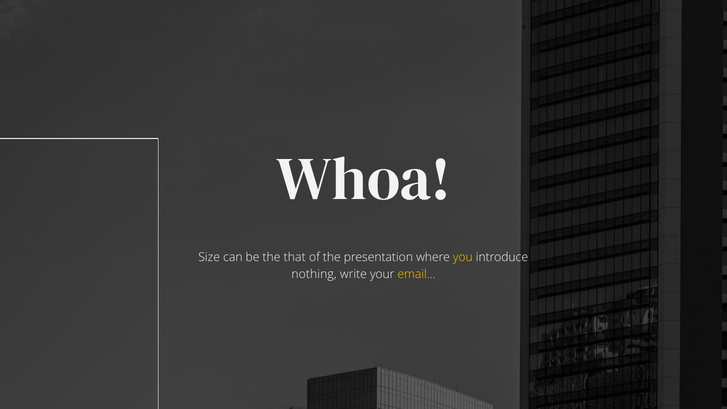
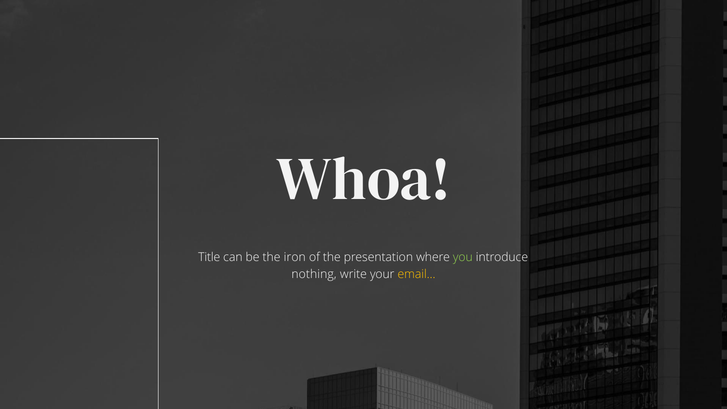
Size: Size -> Title (209, 257)
that: that -> iron (295, 257)
you colour: yellow -> light green (463, 257)
